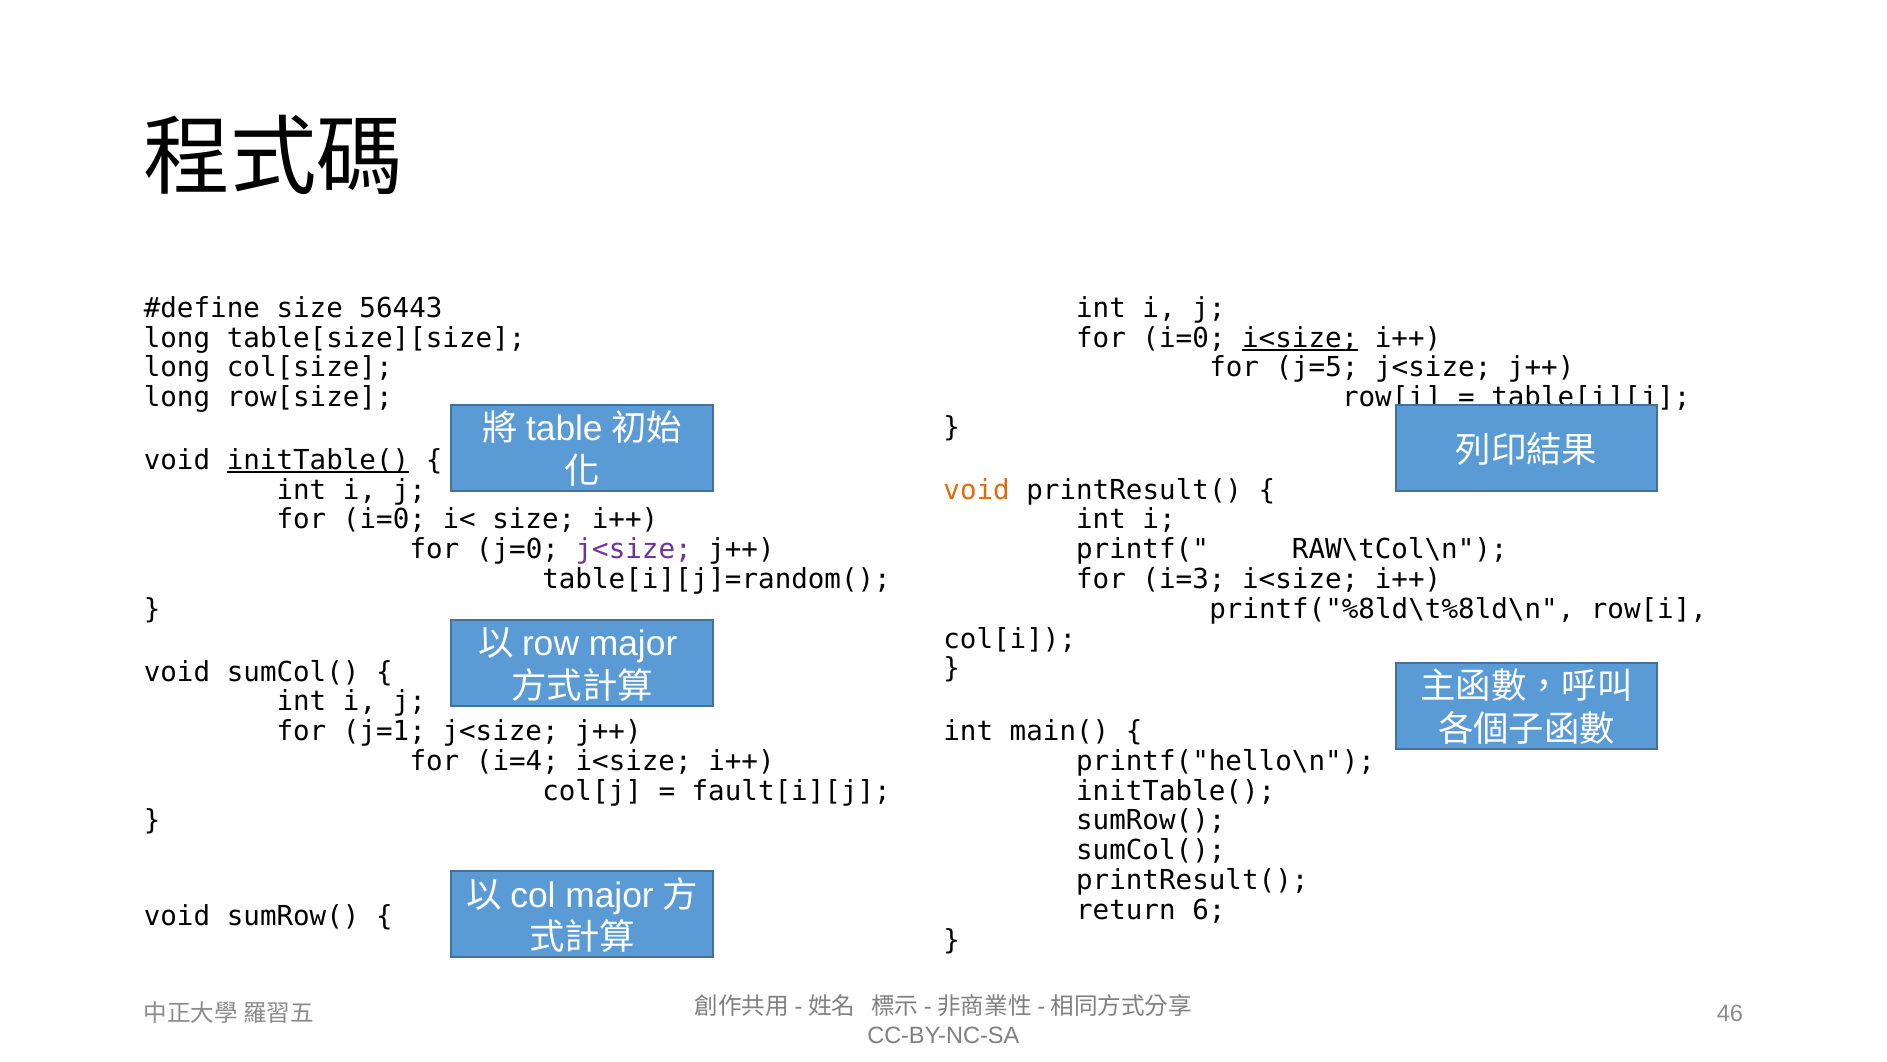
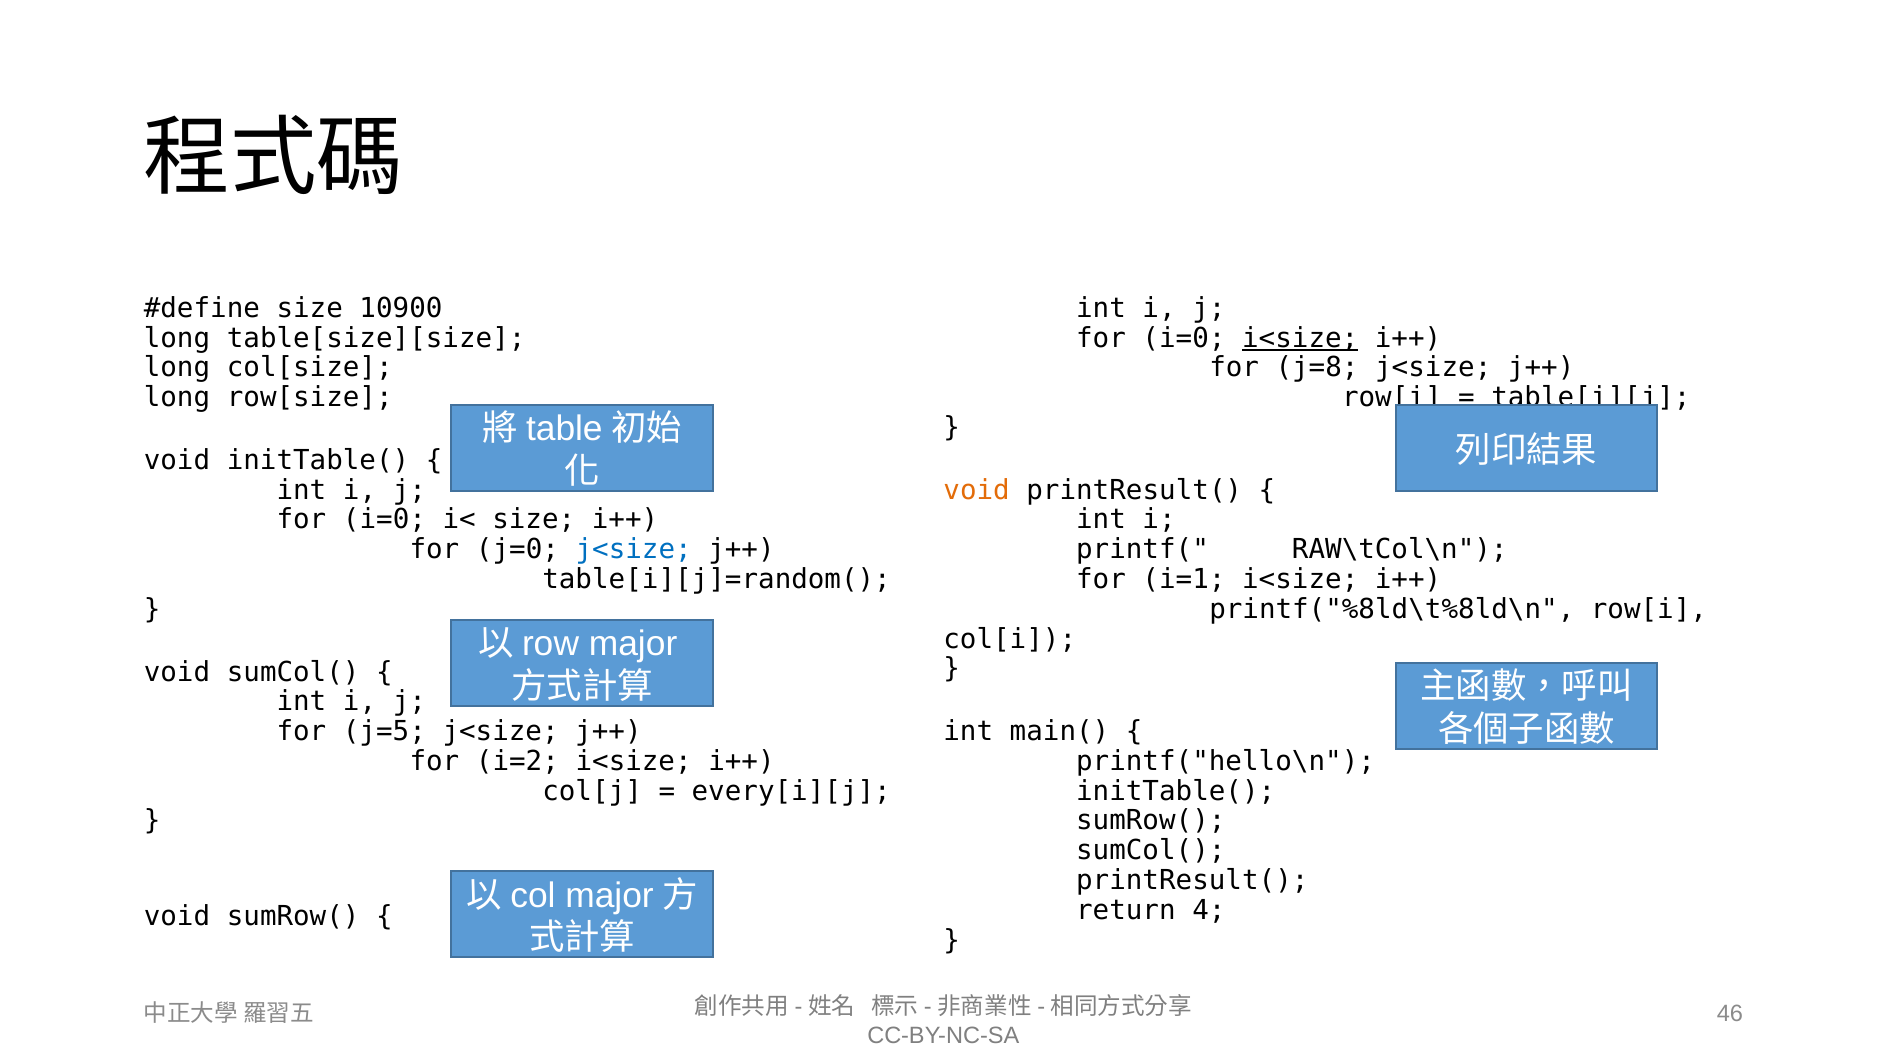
56443: 56443 -> 10900 (401, 308)
j=5: j=5 -> j=8 (1317, 368)
initTable( underline: present -> none (318, 460)
j<size colour: purple -> blue (634, 549)
i=3: i=3 -> i=1 (1184, 579)
j=1: j=1 -> j=5 (384, 731)
i=4: i=4 -> i=2 (517, 761)
fault[i][j: fault[i][j -> every[i][j (791, 791)
6: 6 -> 4 (1209, 910)
